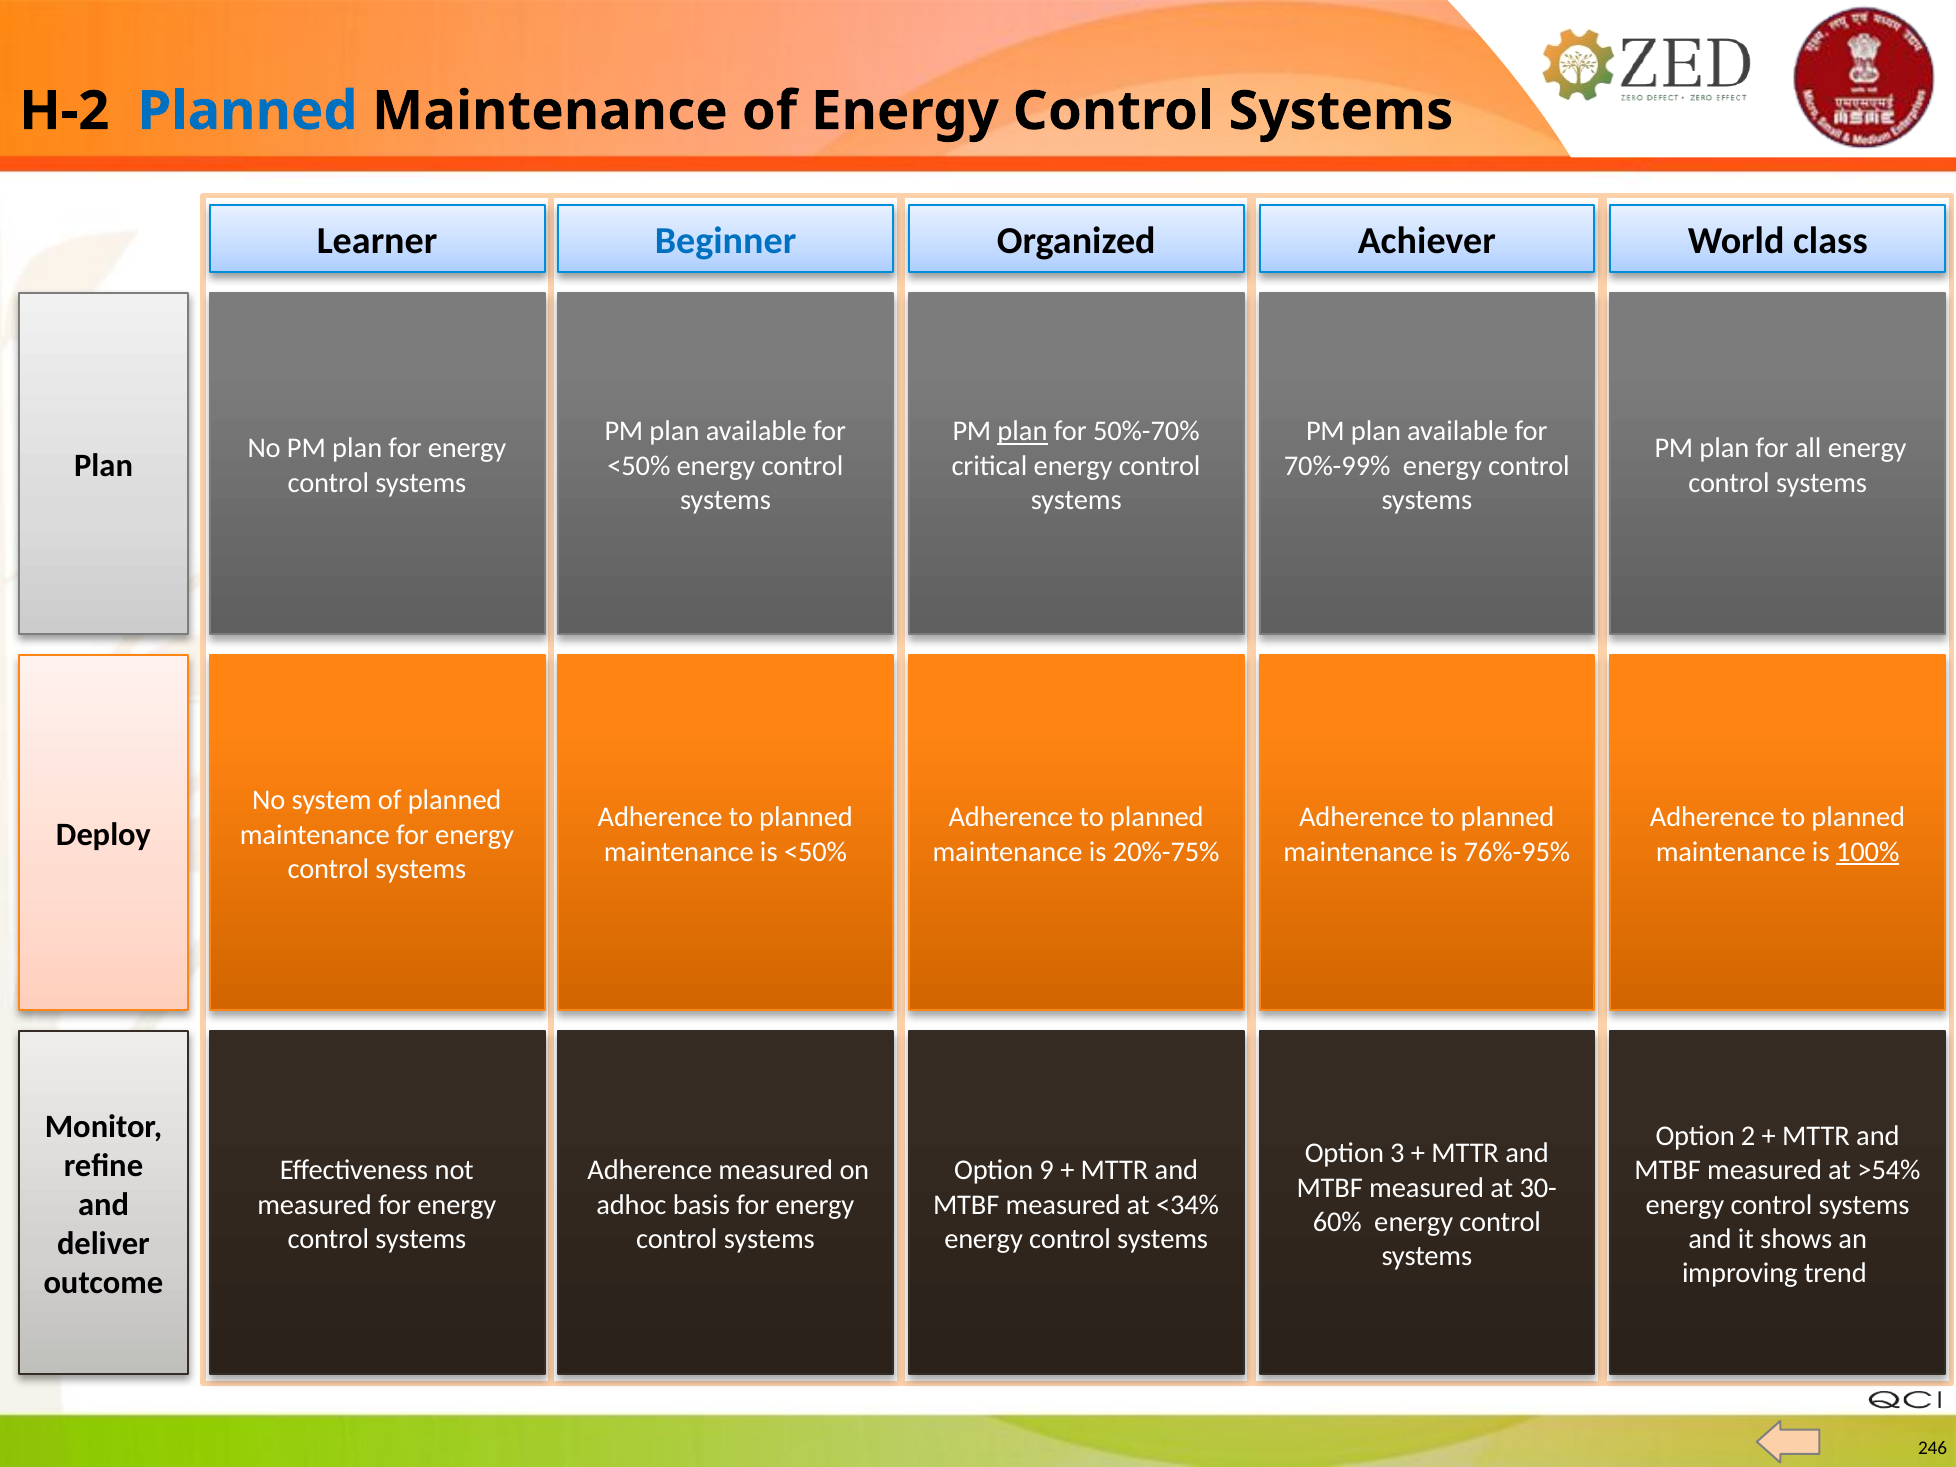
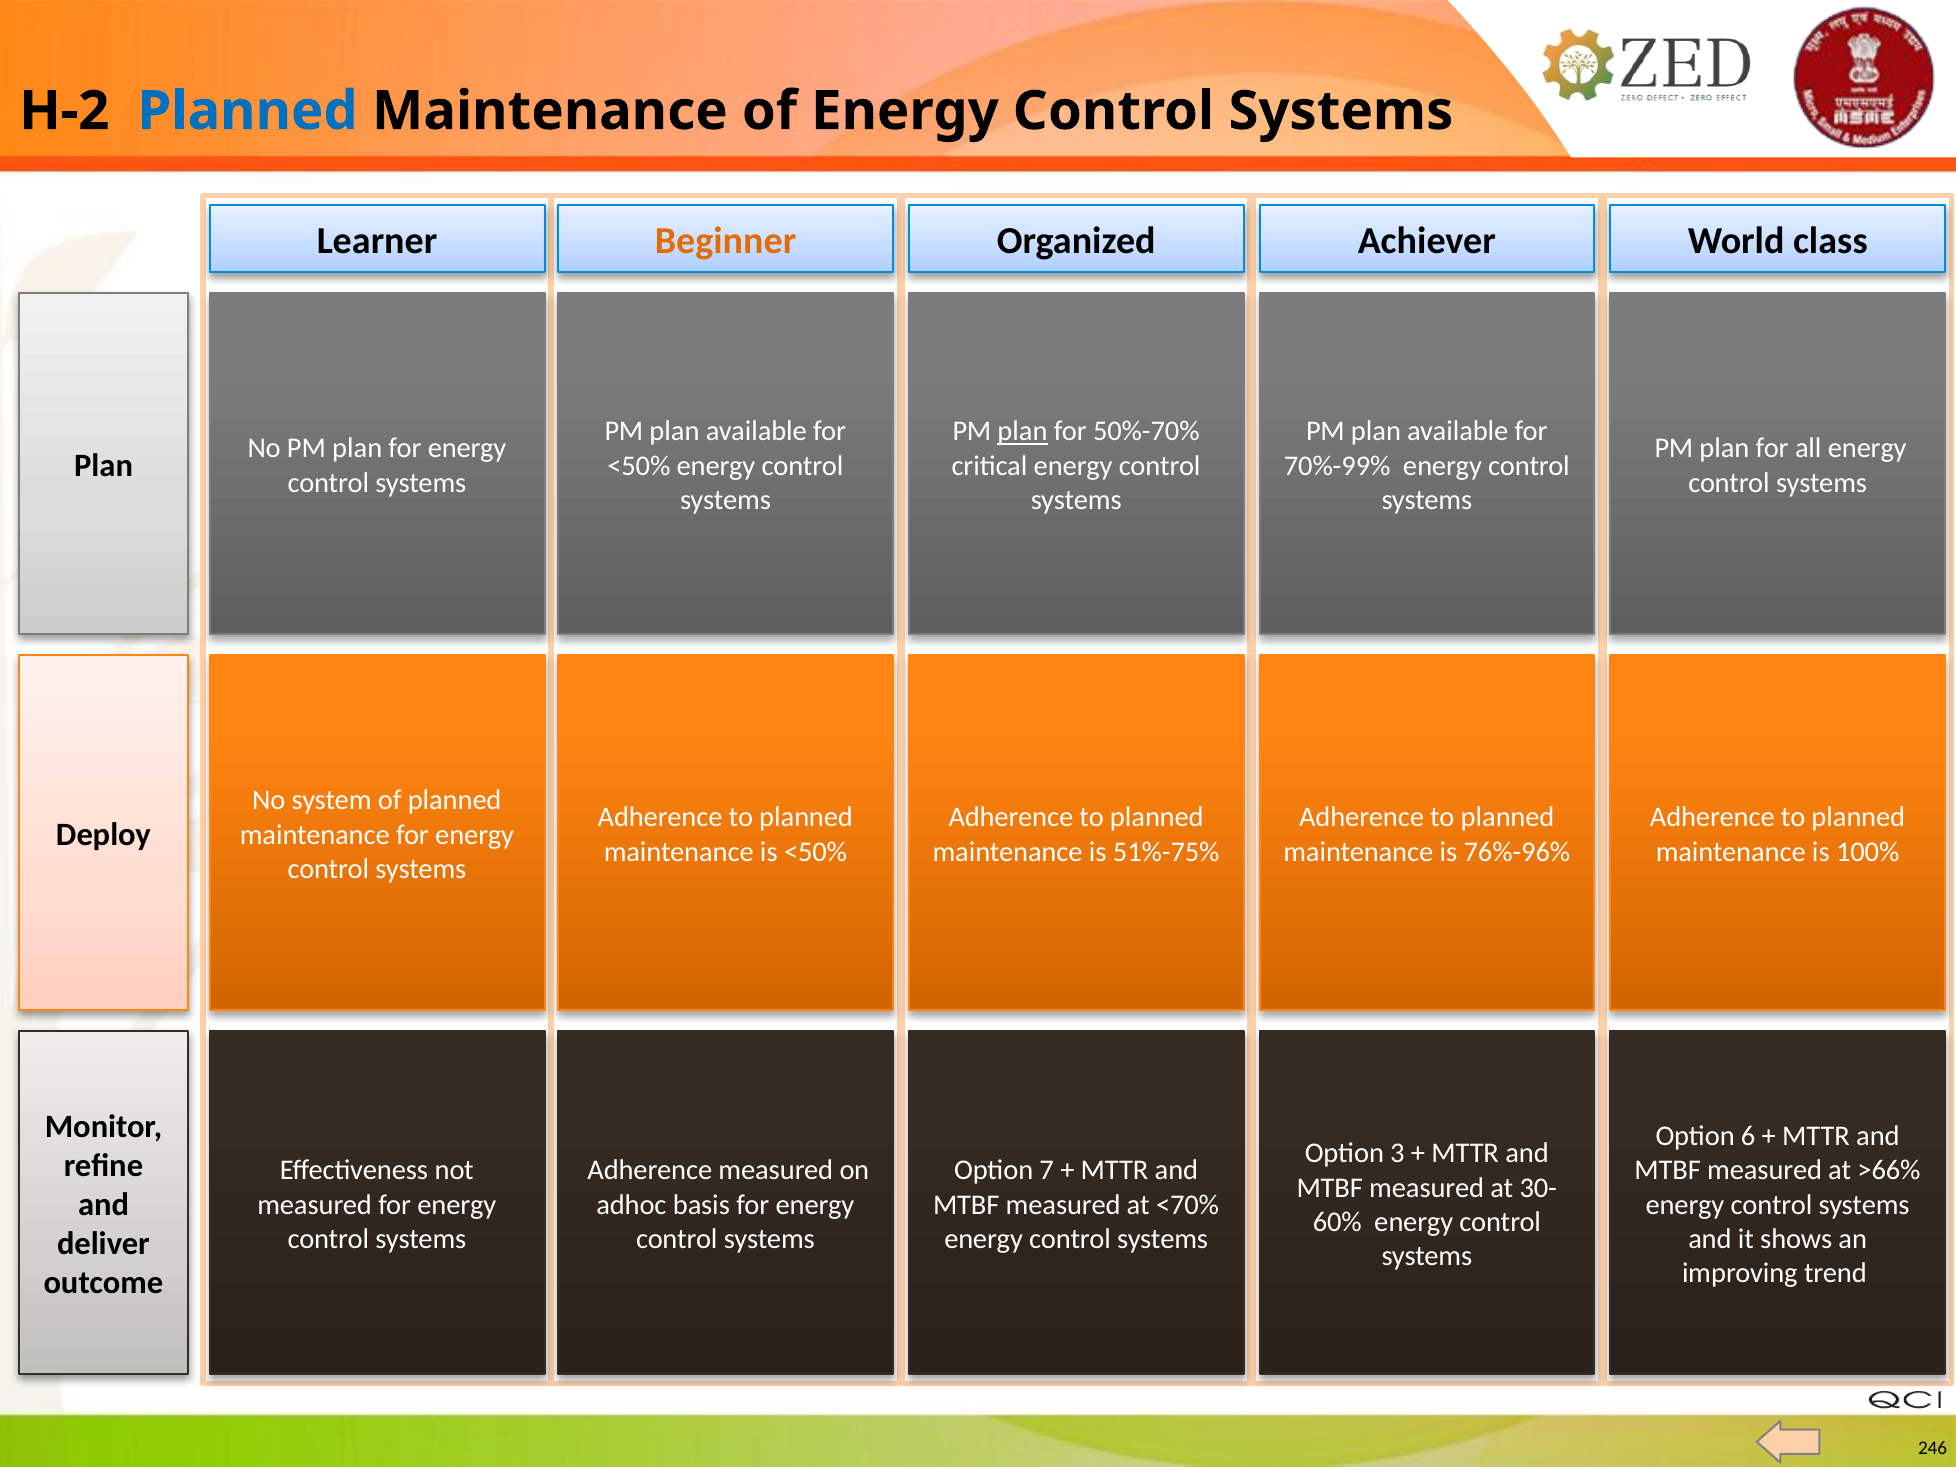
Beginner colour: blue -> orange (726, 241)
20%-75%: 20%-75% -> 51%-75% (1166, 852)
76%-95%: 76%-95% -> 76%-96% (1517, 852)
100% underline: present -> none (1868, 852)
2: 2 -> 6 (1748, 1136)
9: 9 -> 7 (1047, 1171)
>54%: >54% -> >66% (1889, 1171)
<34%: <34% -> <70% (1188, 1205)
